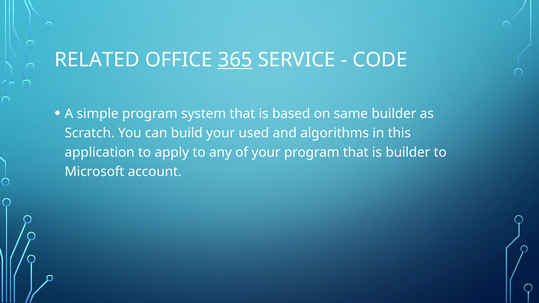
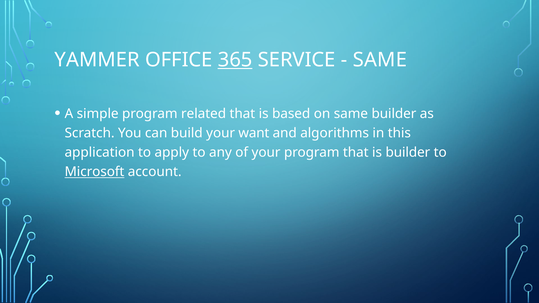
RELATED: RELATED -> YAMMER (97, 60)
CODE: CODE -> SAME (380, 60)
system: system -> related (204, 114)
used: used -> want (254, 133)
Microsoft underline: none -> present (94, 172)
